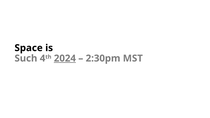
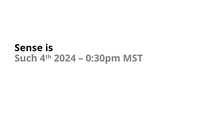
Space: Space -> Sense (29, 48)
2024 underline: present -> none (65, 58)
2:30pm: 2:30pm -> 0:30pm (103, 58)
